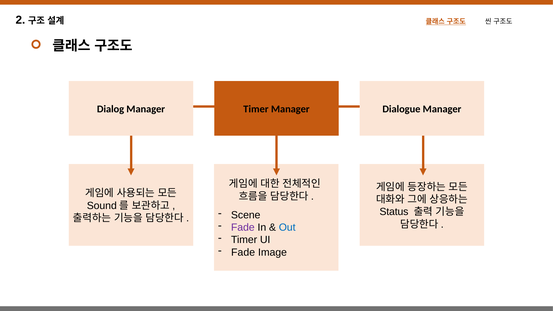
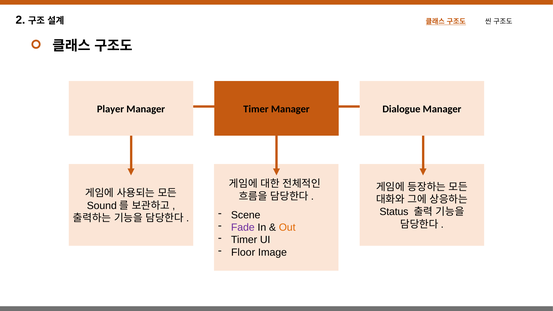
Dialog: Dialog -> Player (111, 109)
Out colour: blue -> orange (287, 227)
Fade: Fade -> Floor (243, 252)
